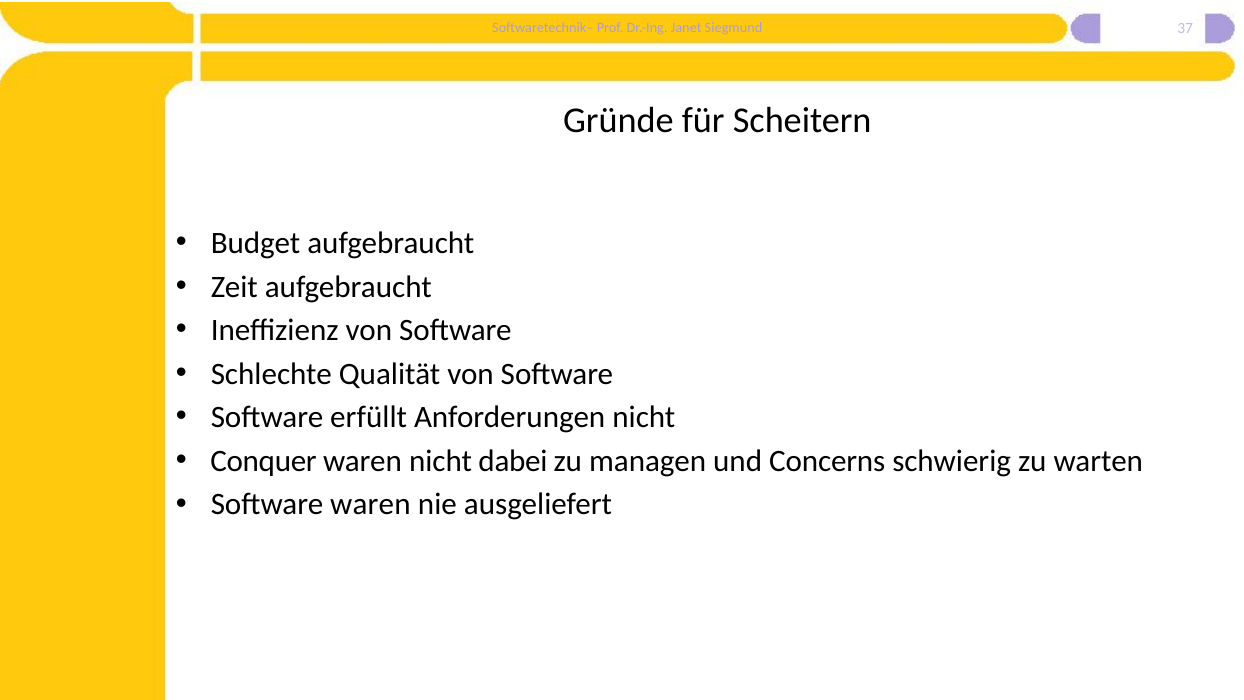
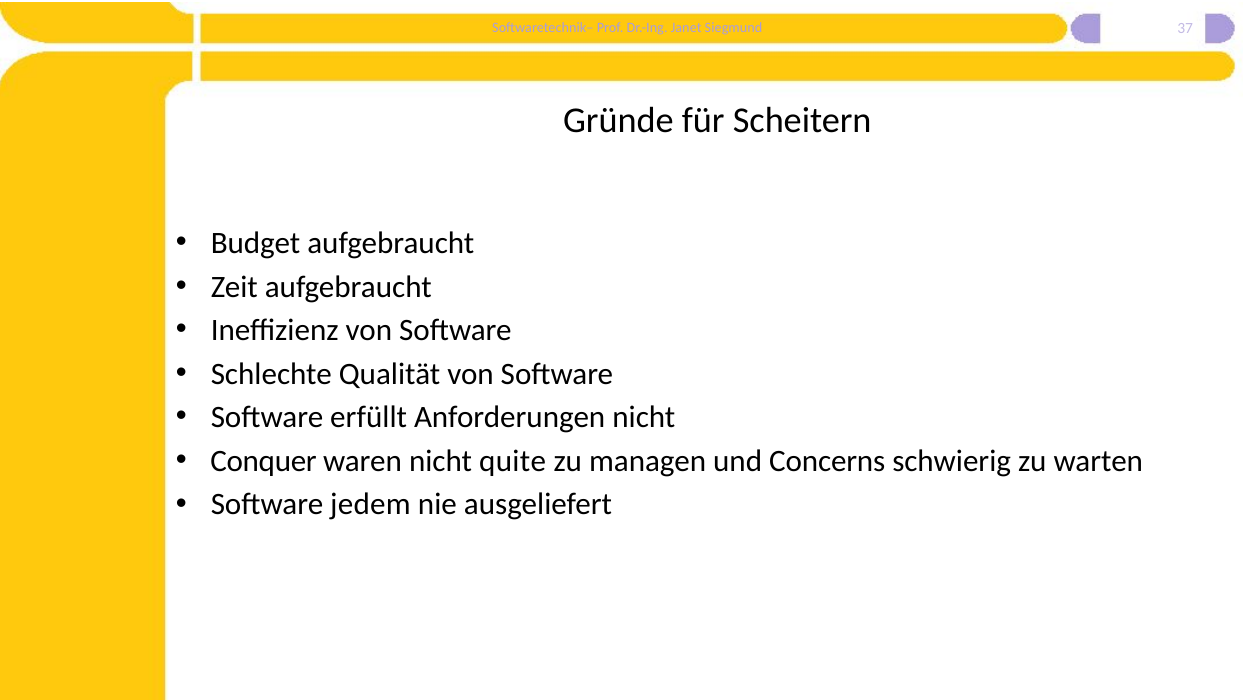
dabei: dabei -> quite (513, 461)
Software waren: waren -> jedem (370, 504)
